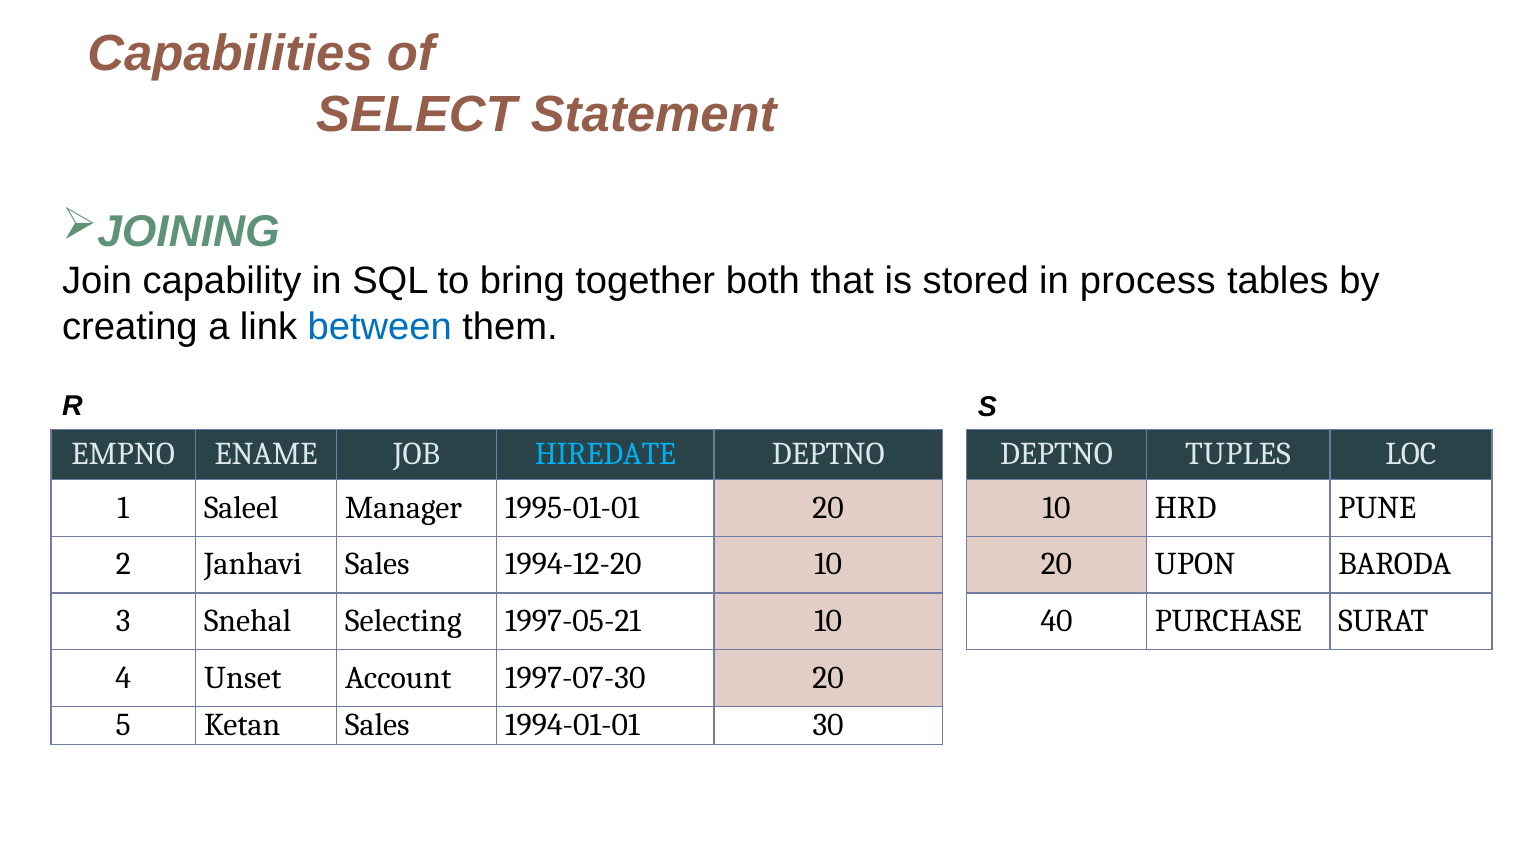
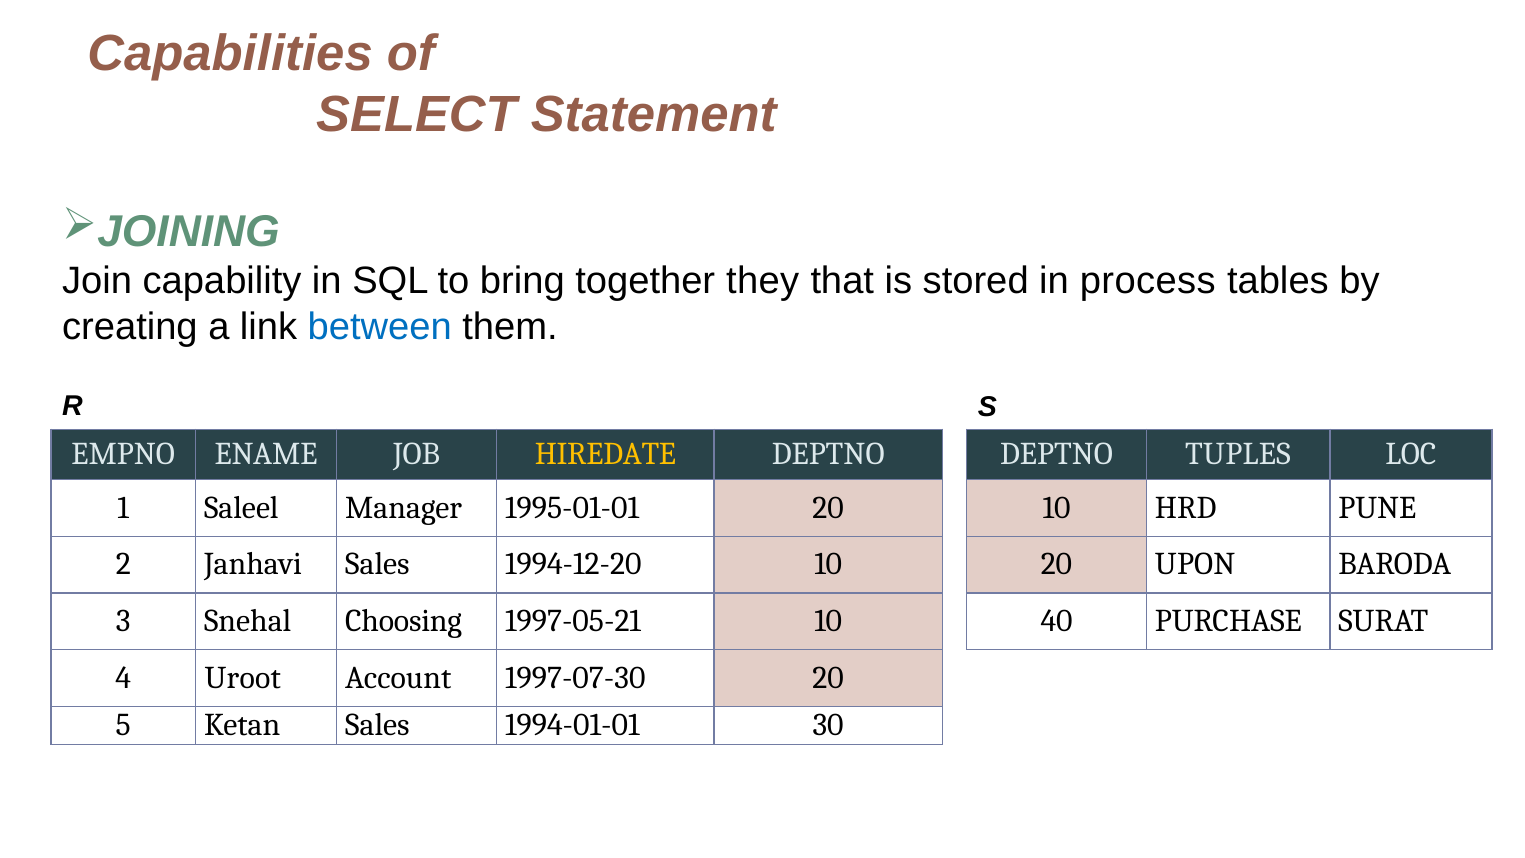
both: both -> they (763, 281)
HIREDATE colour: light blue -> yellow (605, 454)
Selecting: Selecting -> Choosing (404, 621)
Unset: Unset -> Uroot (243, 678)
